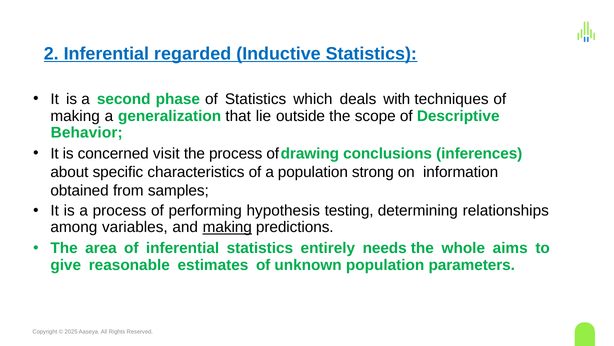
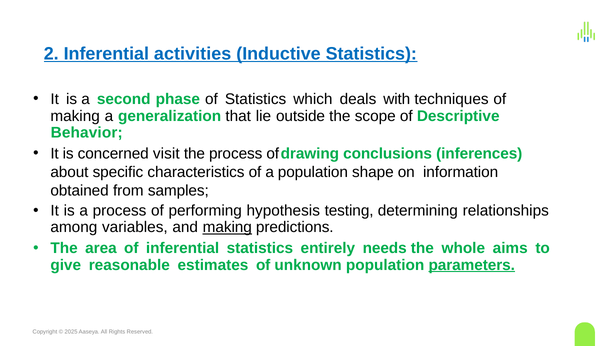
regarded: regarded -> activities (193, 54)
strong: strong -> shape (373, 172)
parameters underline: none -> present (472, 264)
